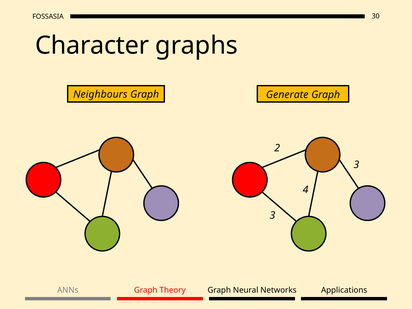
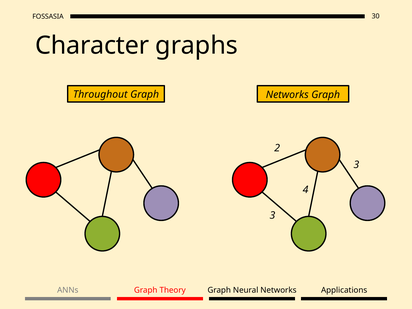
Neighbours: Neighbours -> Throughout (100, 95)
Graph Generate: Generate -> Networks (287, 95)
